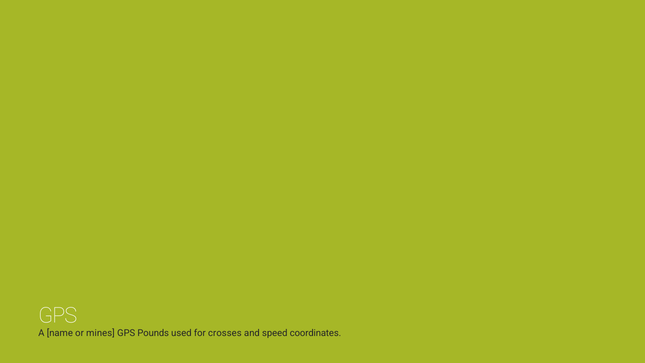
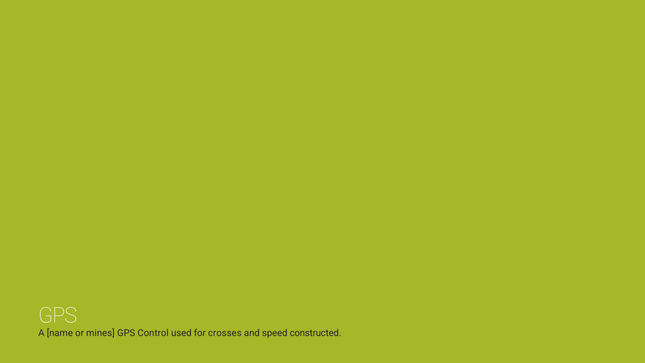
Pounds: Pounds -> Control (153, 333)
coordinates: coordinates -> constructed (316, 333)
